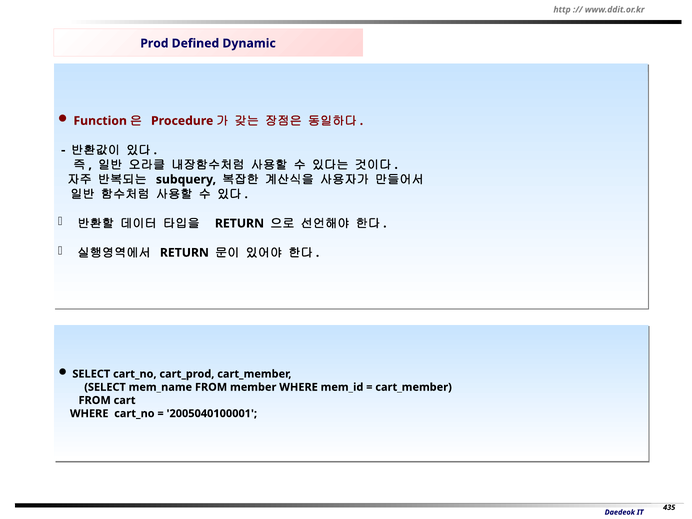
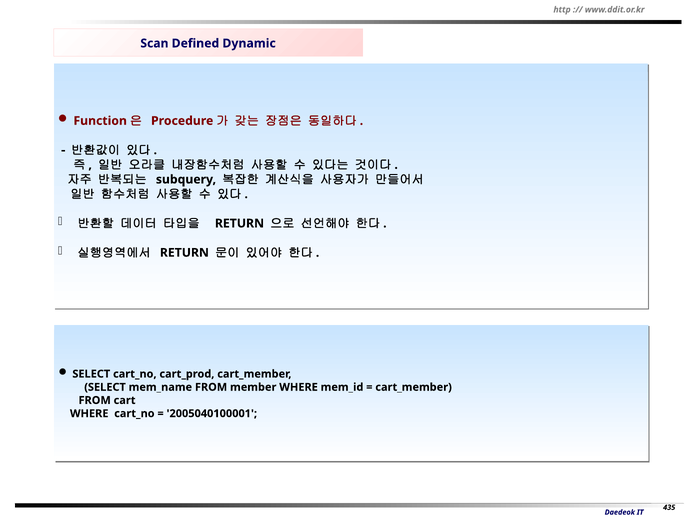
Prod: Prod -> Scan (154, 43)
